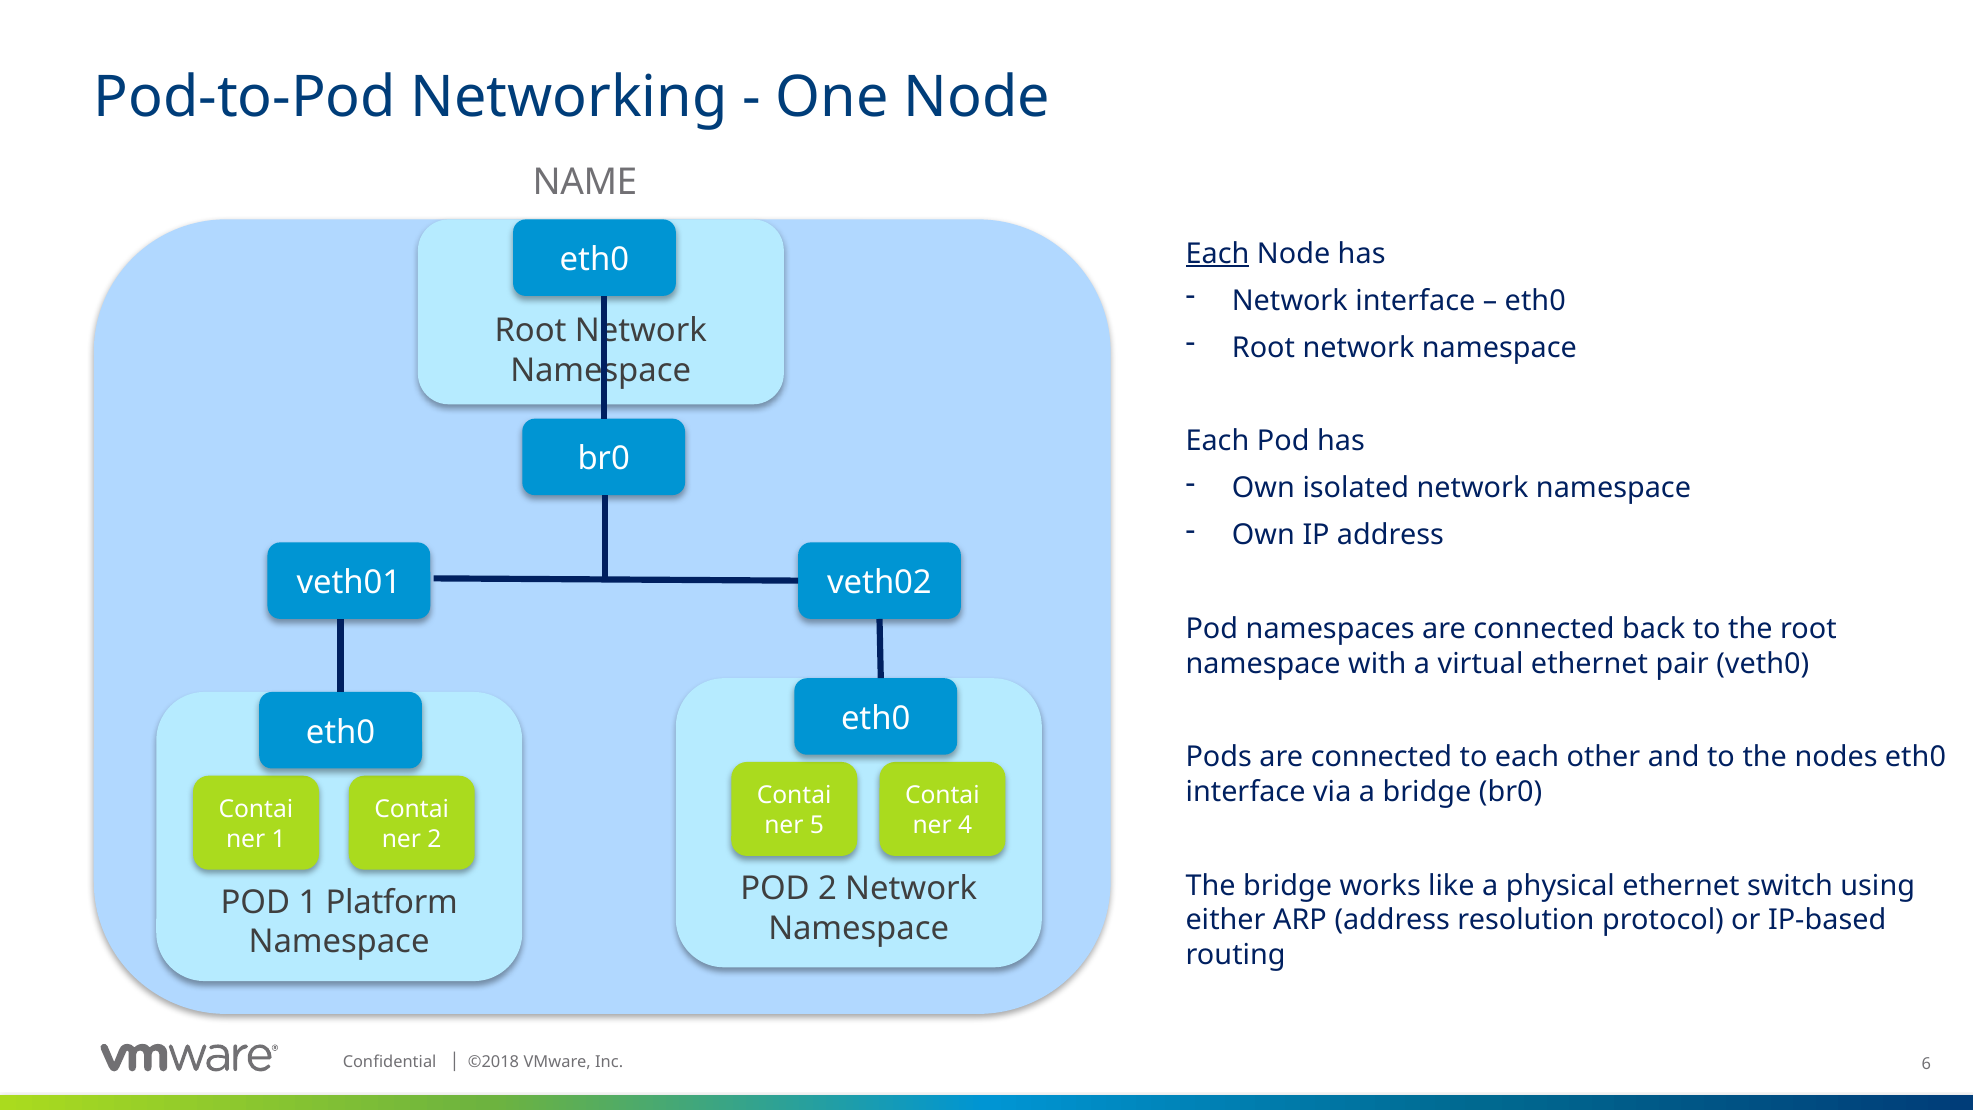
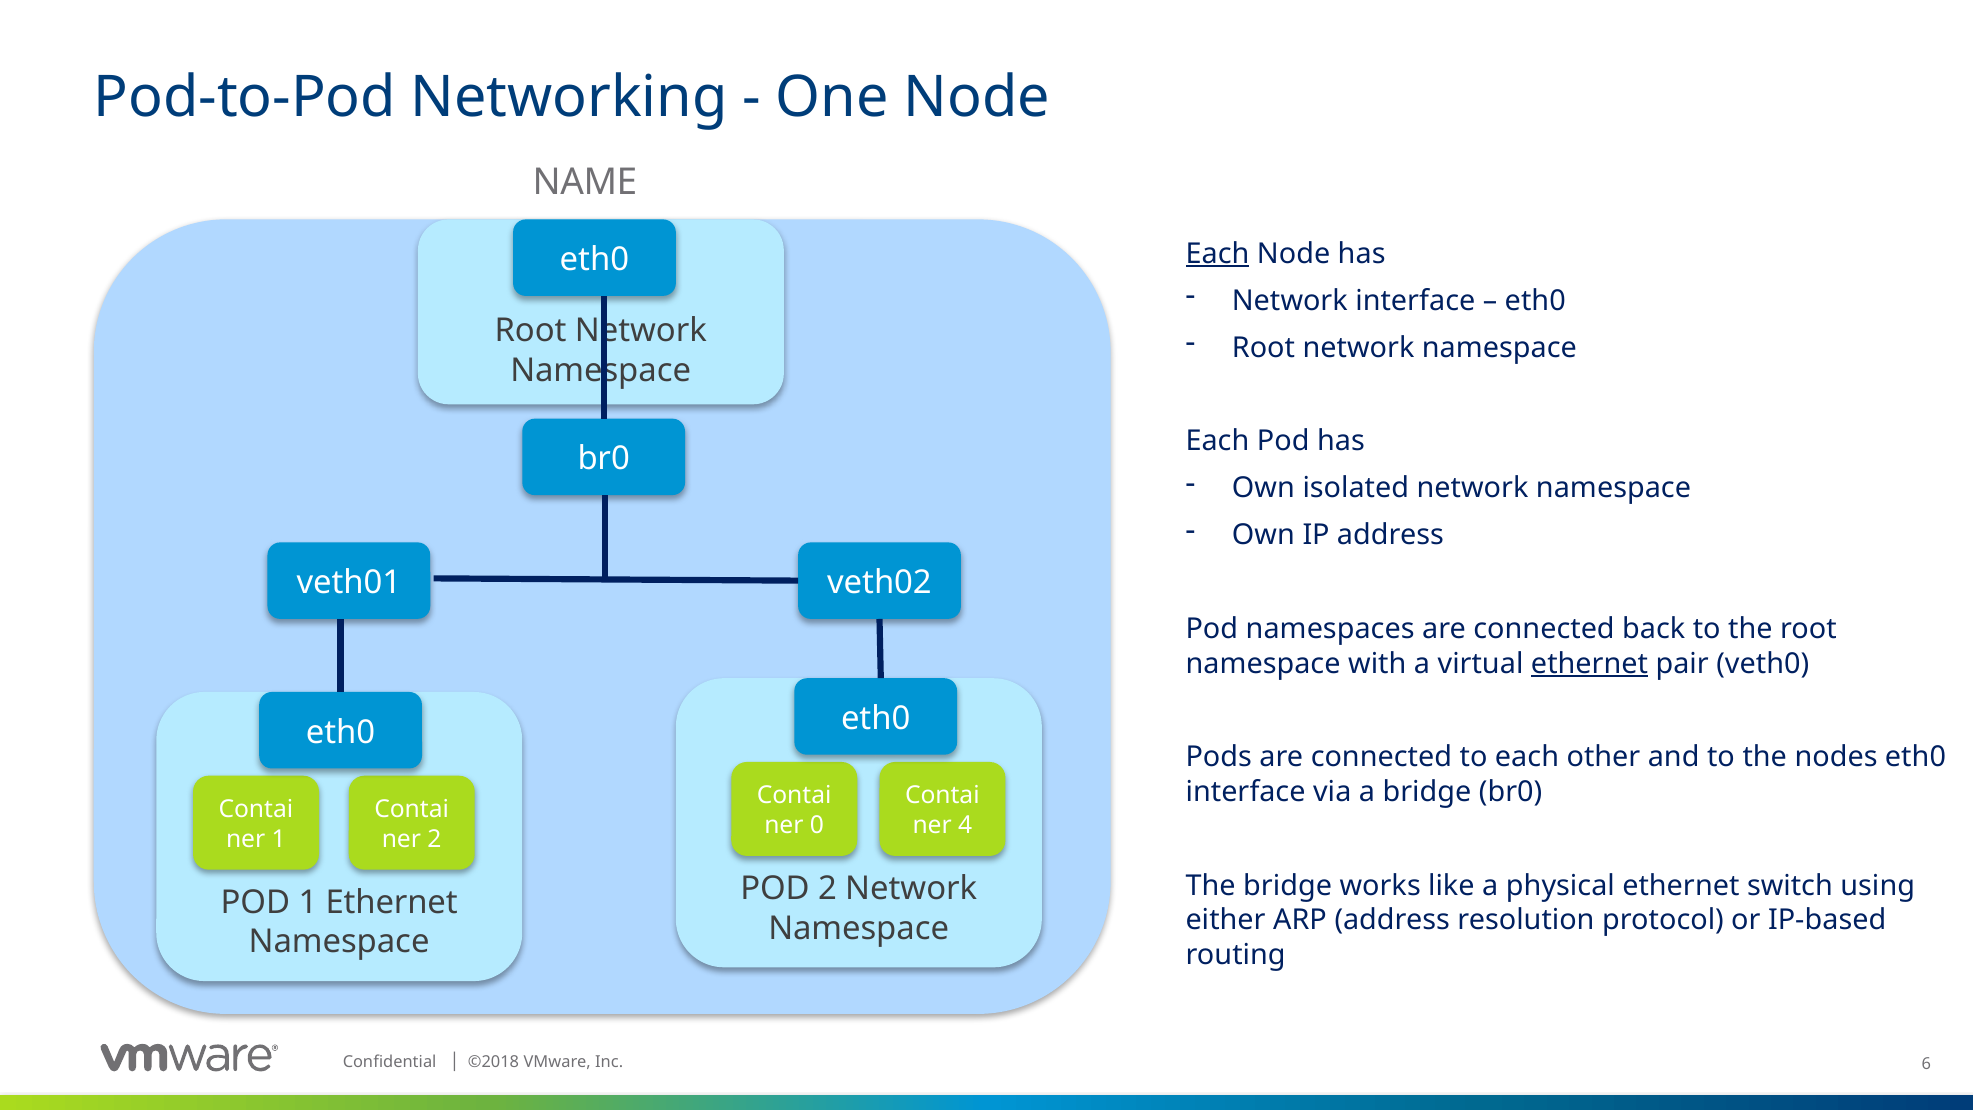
ethernet underline: none -> present (1590, 663)
5: 5 -> 0 (817, 825)
1 Platform: Platform -> Ethernet (392, 902)
